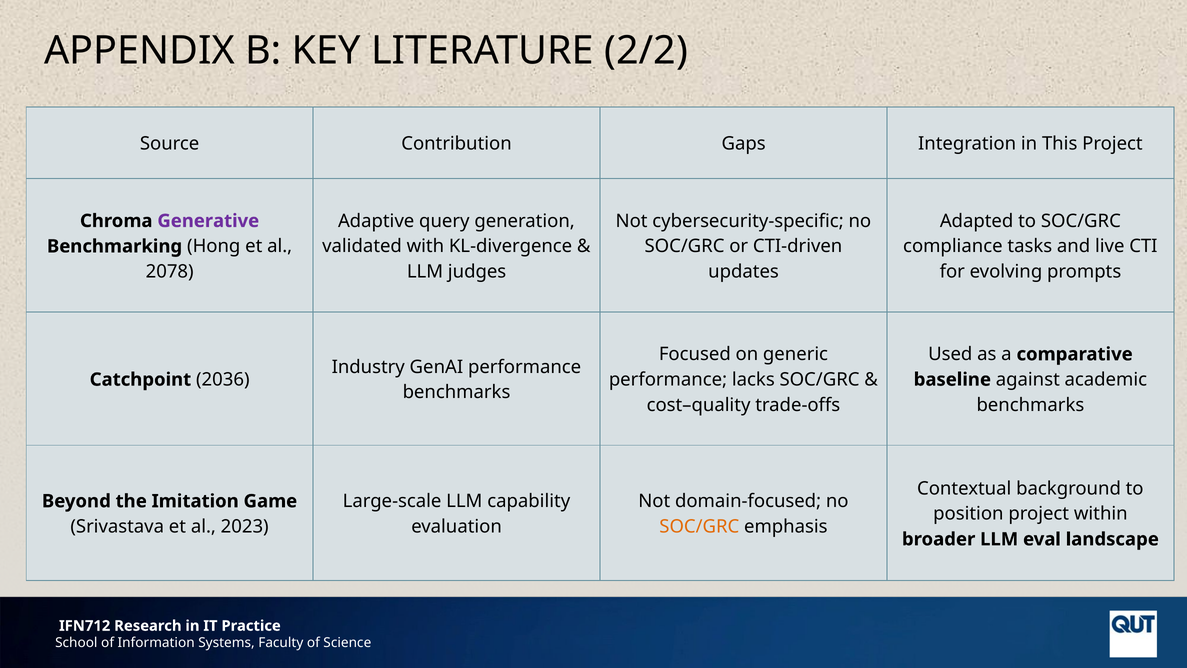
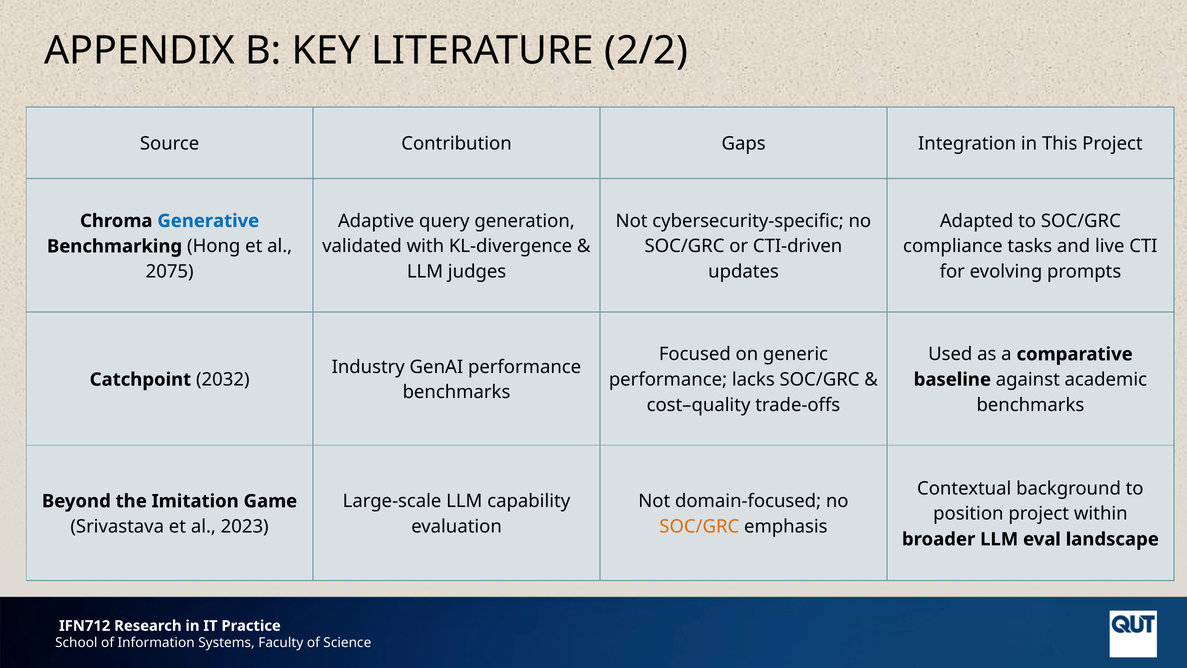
Generative colour: purple -> blue (208, 221)
2078: 2078 -> 2075 (170, 272)
2036: 2036 -> 2032 (223, 379)
